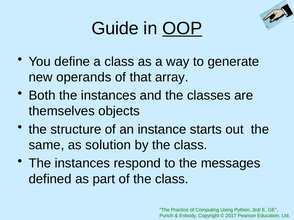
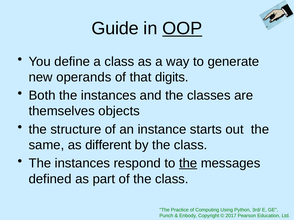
array: array -> digits (172, 77)
solution: solution -> different (108, 145)
the underline: none -> present (188, 164)
